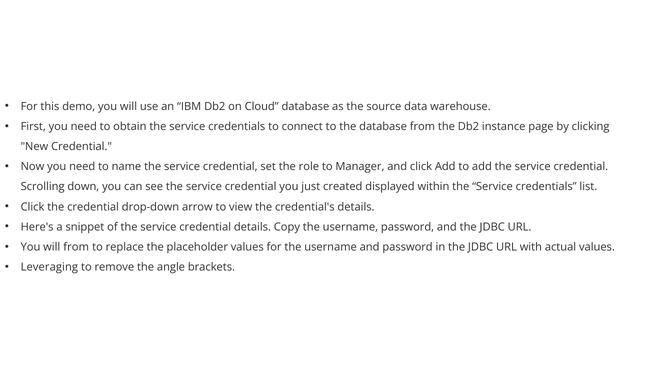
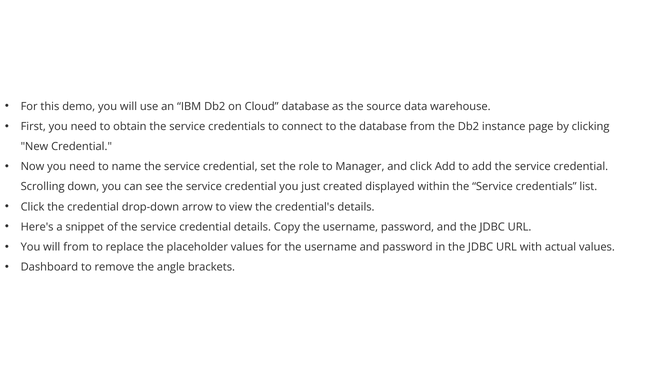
Leveraging: Leveraging -> Dashboard (49, 267)
